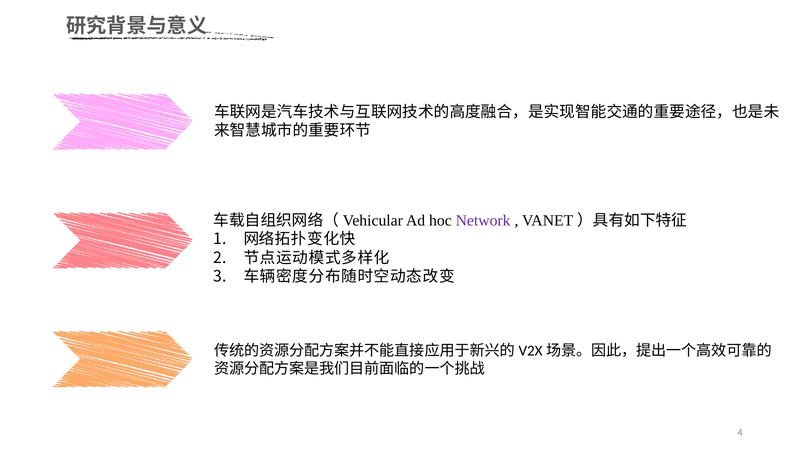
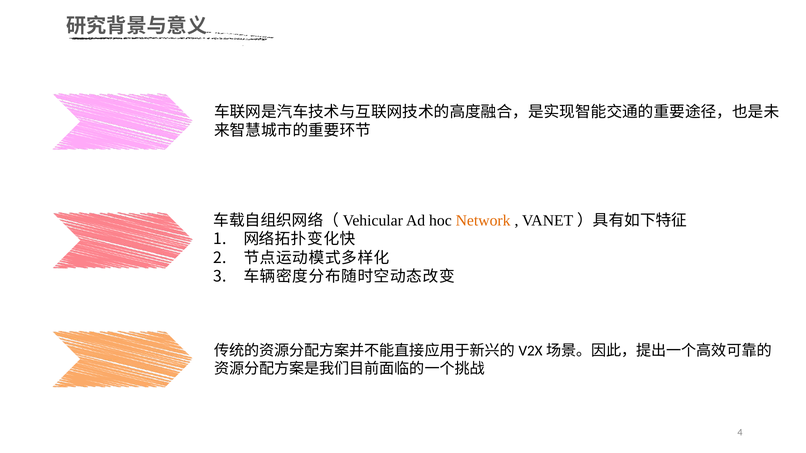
Network colour: purple -> orange (483, 221)
